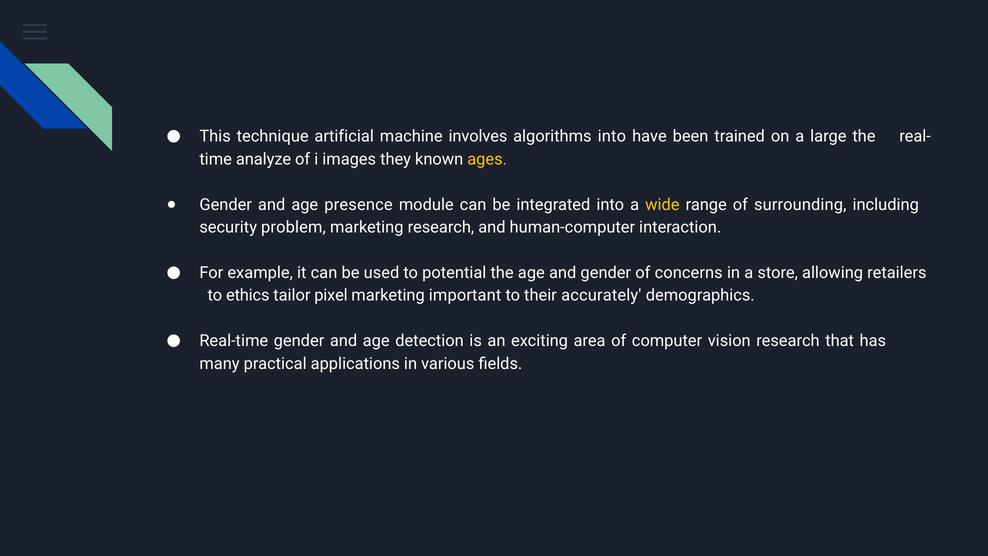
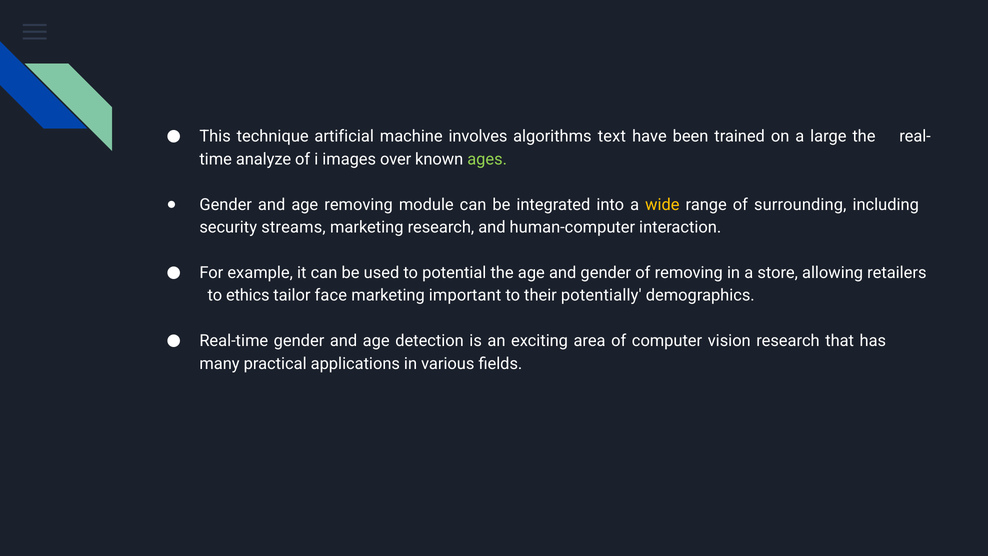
algorithms into: into -> text (612, 136)
they: they -> over (396, 159)
ages colour: yellow -> light green (487, 159)
age presence: presence -> removing (359, 205)
problem: problem -> streams (293, 227)
of concerns: concerns -> removing (689, 273)
pixel: pixel -> face (331, 295)
accurately: accurately -> potentially (601, 295)
